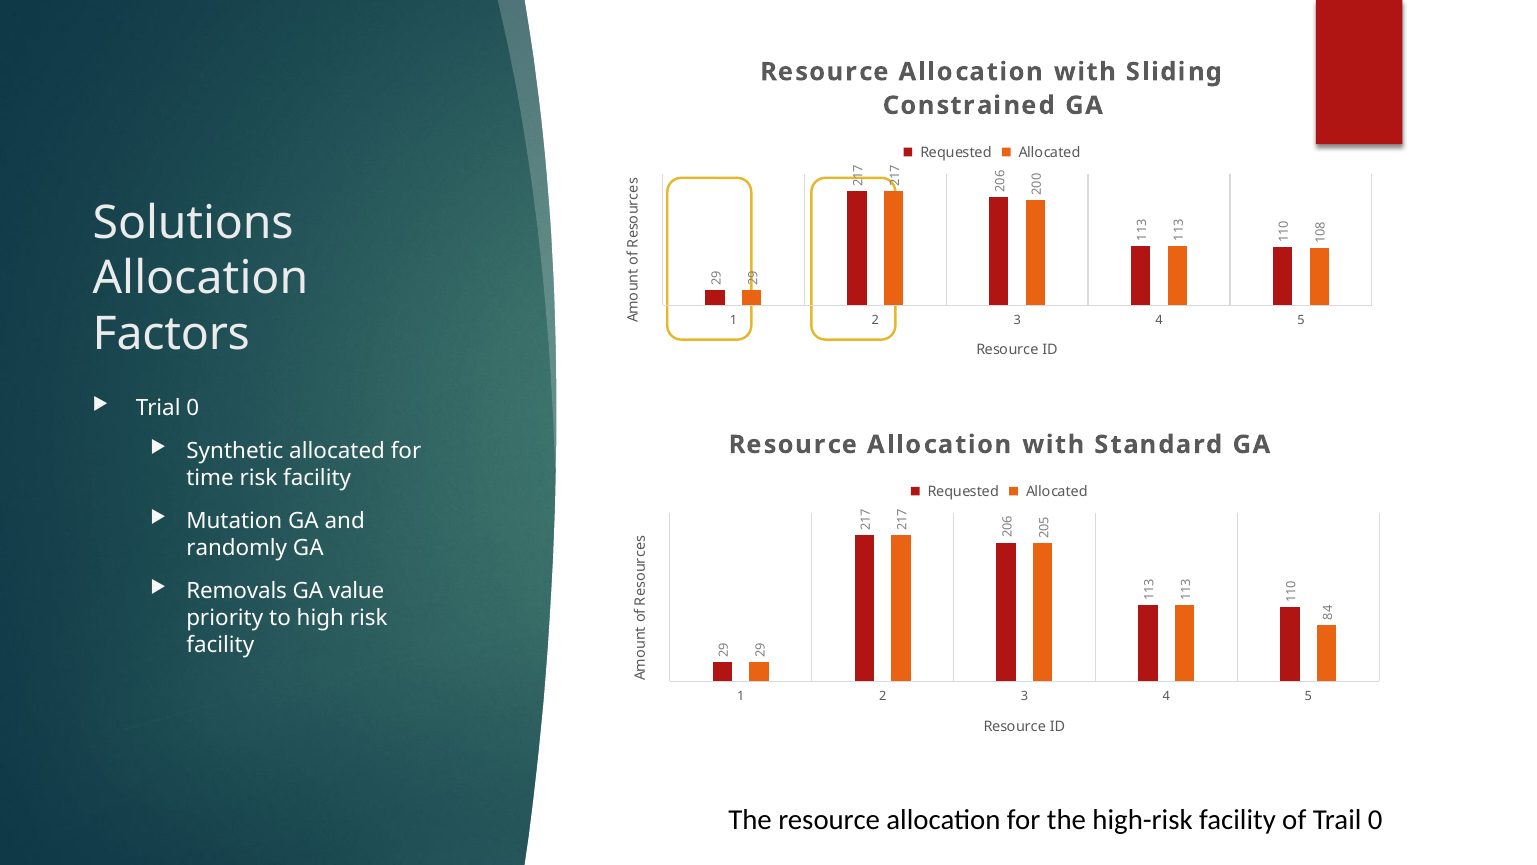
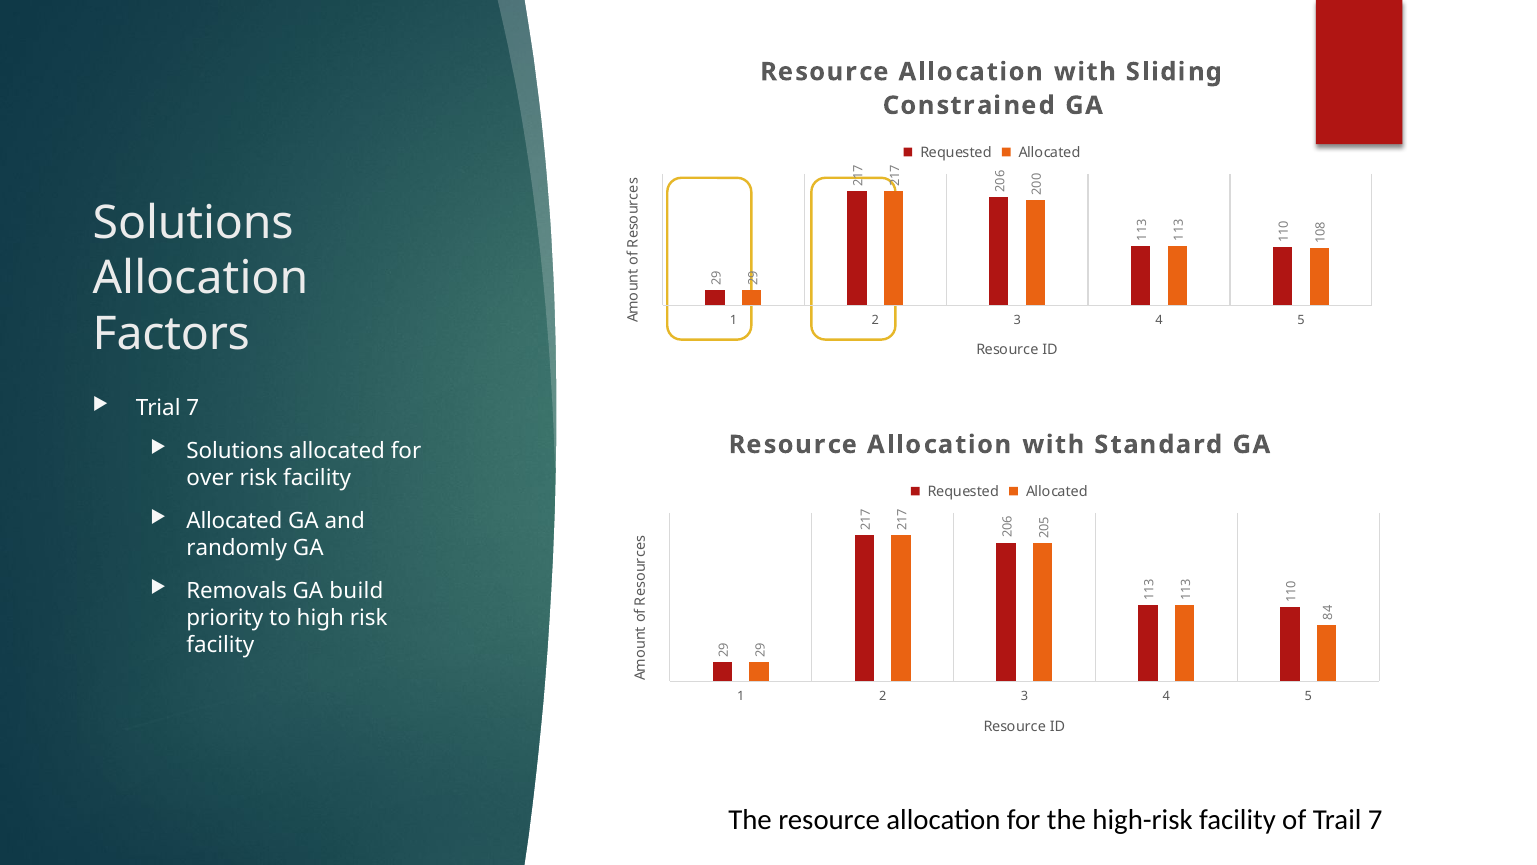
Trial 0: 0 -> 7 (193, 408)
Synthetic: Synthetic -> Solutions (235, 451)
time: time -> over (210, 478)
Mutation: Mutation -> Allocated (234, 521)
value: value -> build (356, 591)
Trail 0: 0 -> 7 (1375, 820)
